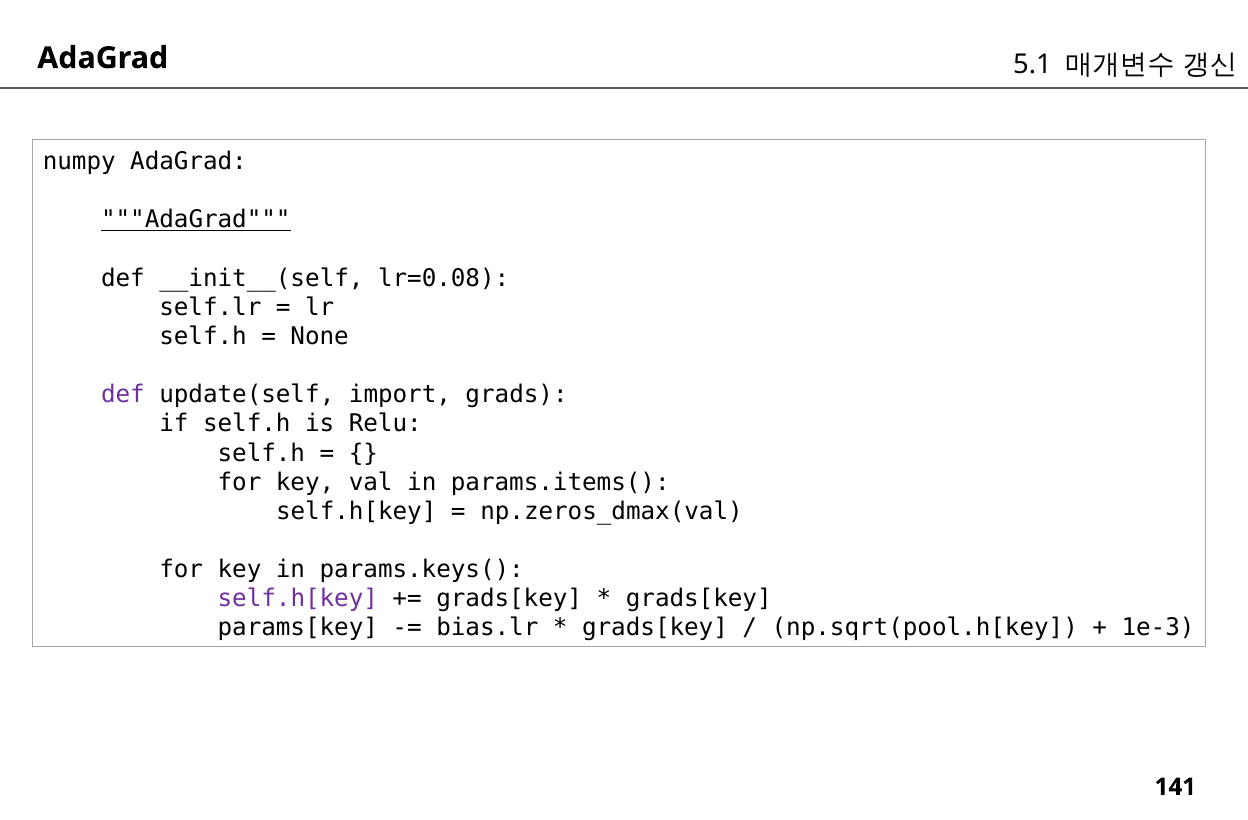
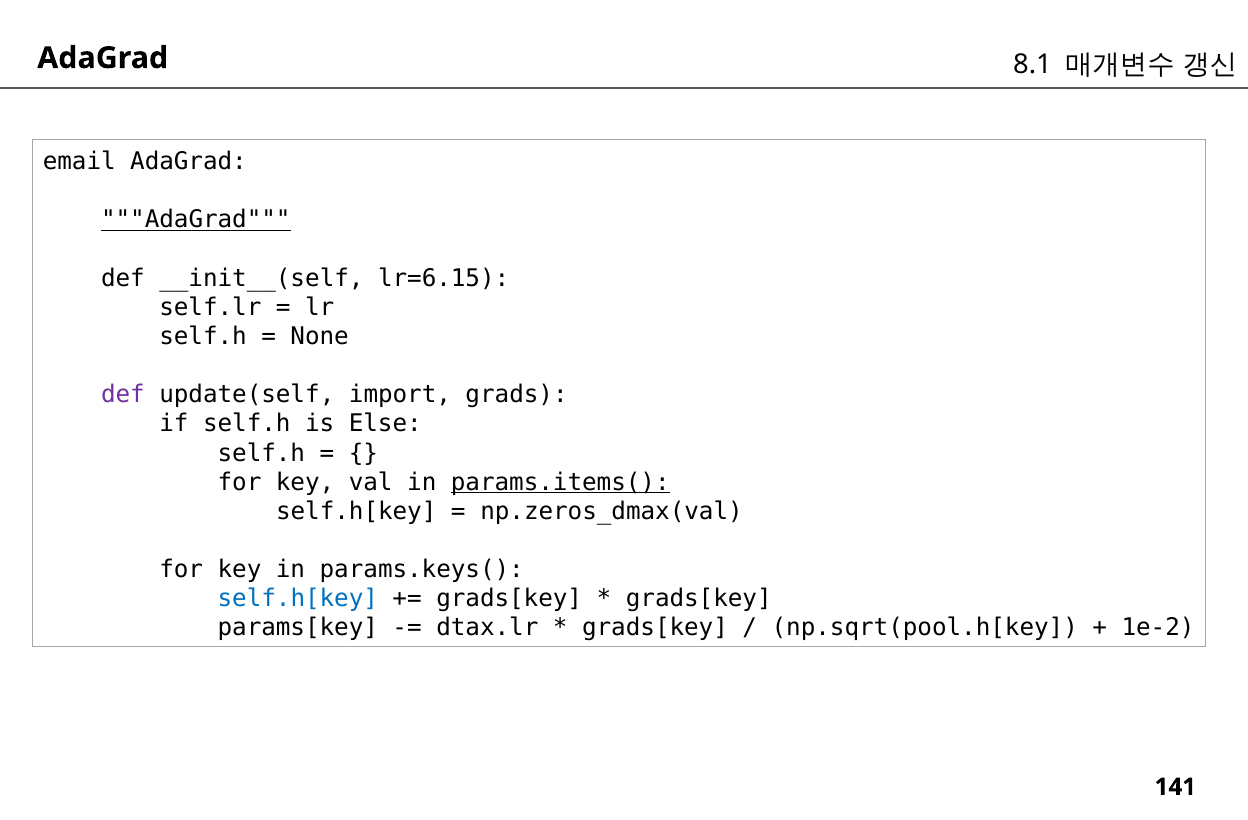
5.1: 5.1 -> 8.1 (1033, 64)
numpy: numpy -> email (79, 162)
lr=0.08: lr=0.08 -> lr=6.15 (444, 278)
Relu: Relu -> Else (385, 424)
params.items( underline: none -> present (560, 482)
self.h[key colour: purple -> blue (298, 598)
bias.lr: bias.lr -> dtax.lr (487, 628)
1e-3: 1e-3 -> 1e-2 (1158, 628)
